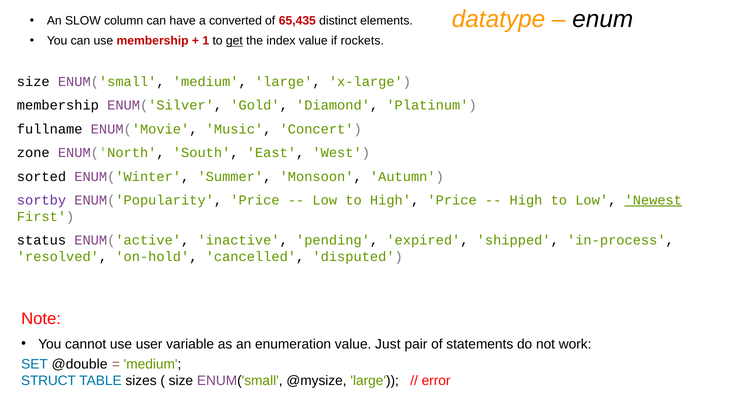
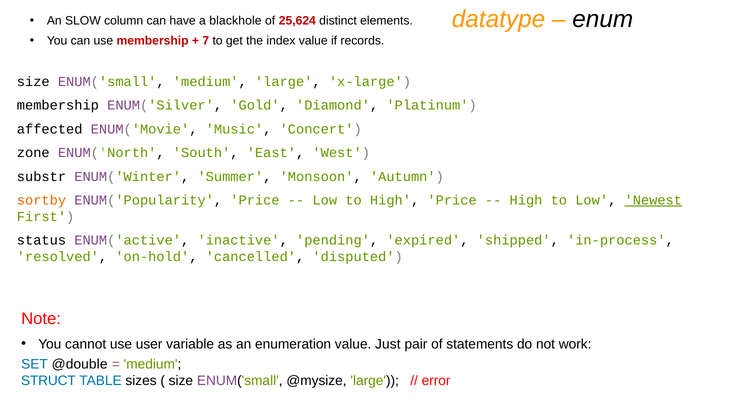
converted: converted -> blackhole (235, 21)
65,435: 65,435 -> 25,624 (297, 21)
1: 1 -> 7 (206, 41)
get underline: present -> none (234, 41)
rockets: rockets -> records (362, 41)
fullname: fullname -> affected (50, 129)
sorted: sorted -> substr (41, 176)
sortby colour: purple -> orange (41, 200)
